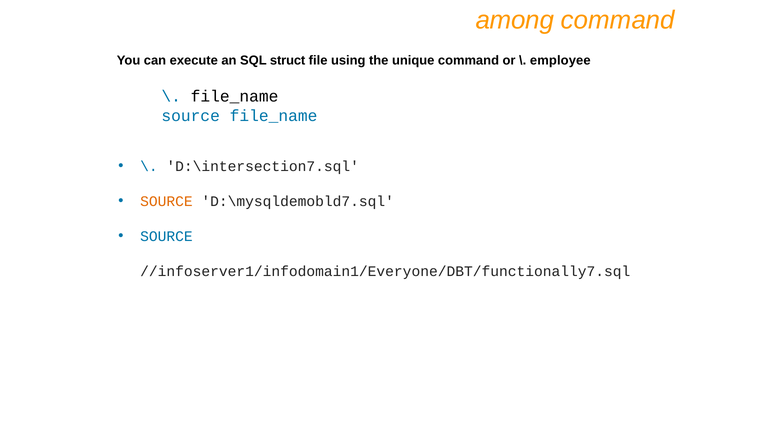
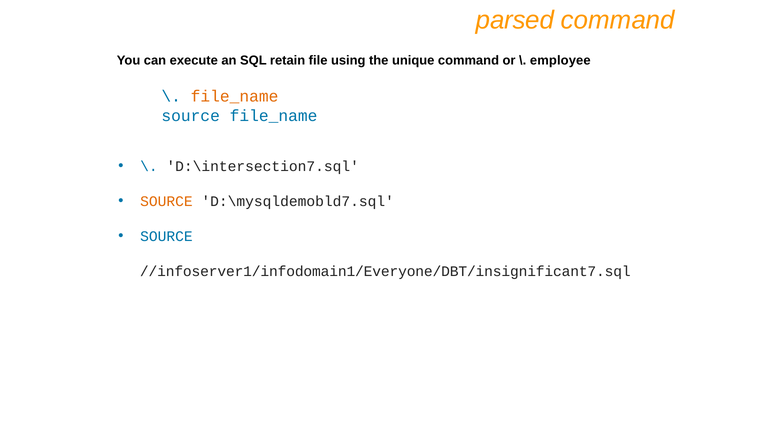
among: among -> parsed (515, 20)
struct: struct -> retain (288, 60)
file_name colour: black -> orange (235, 96)
//infoserver1/infodomain1/Everyone/DBT/functionally7.sql: //infoserver1/infodomain1/Everyone/DBT/functionally7.sql -> //infoserver1/infodomain1/Everyone/DBT/insignificant7.sql (385, 271)
